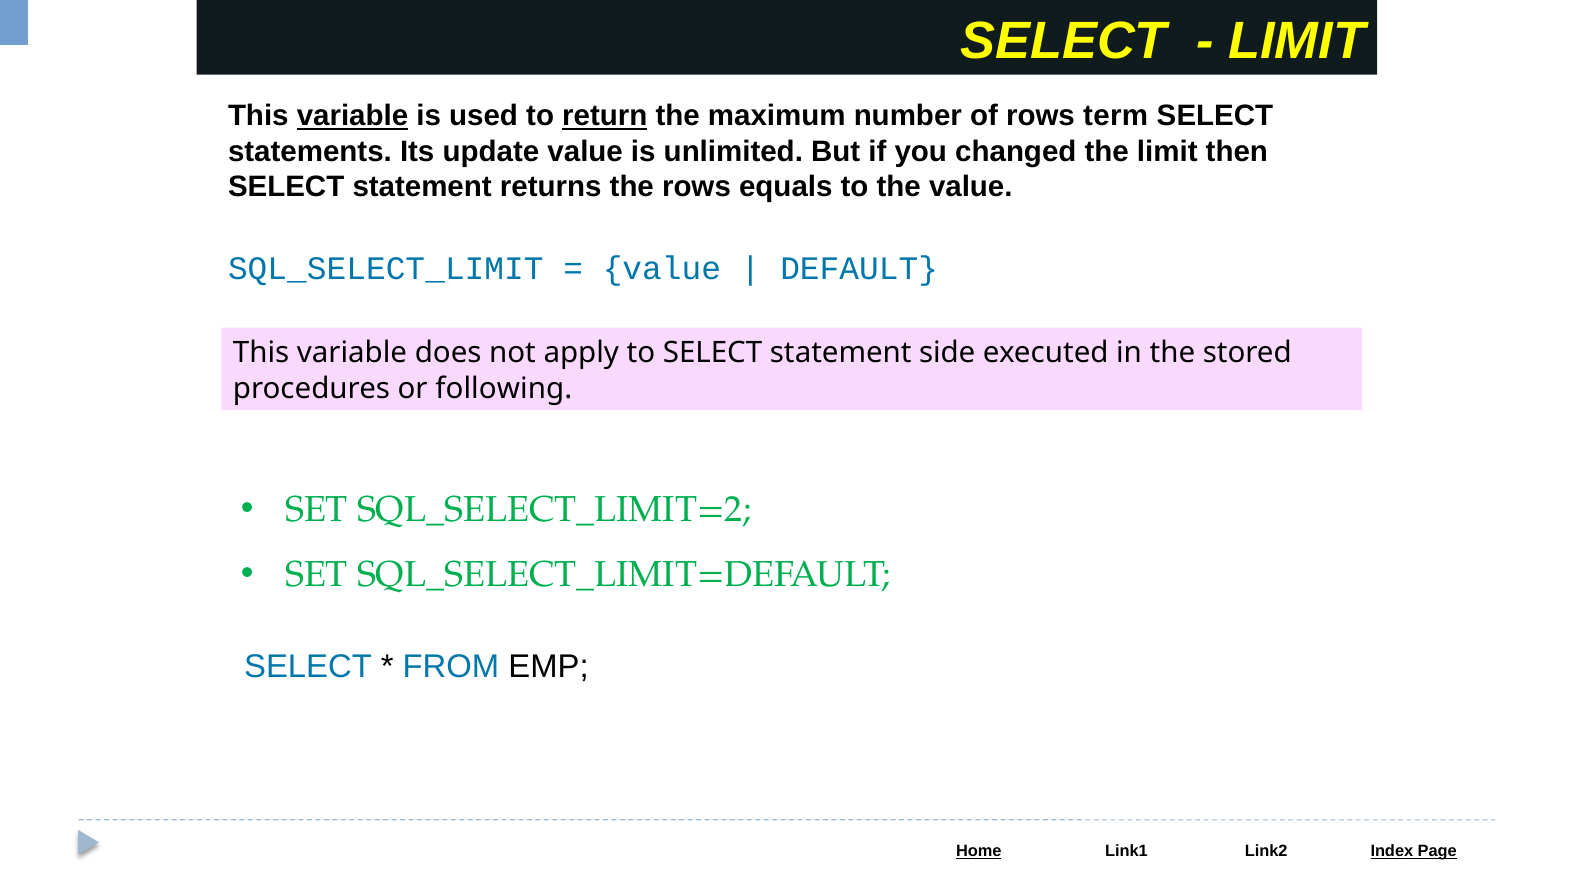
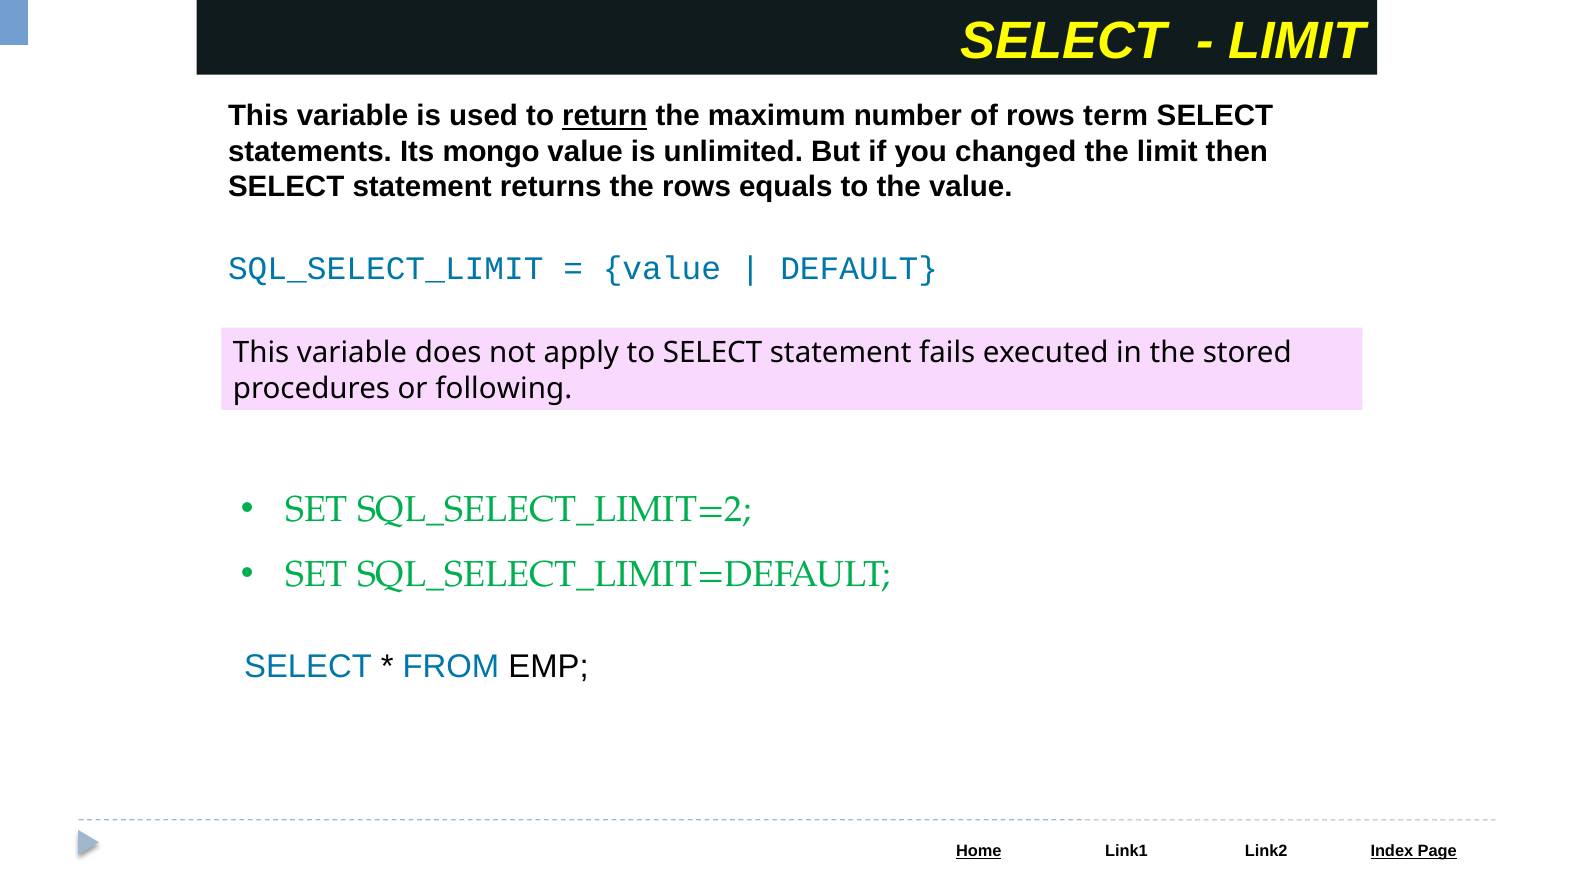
variable underline: present -> none (353, 116)
update: update -> mongo (491, 152)
side: side -> fails (947, 353)
